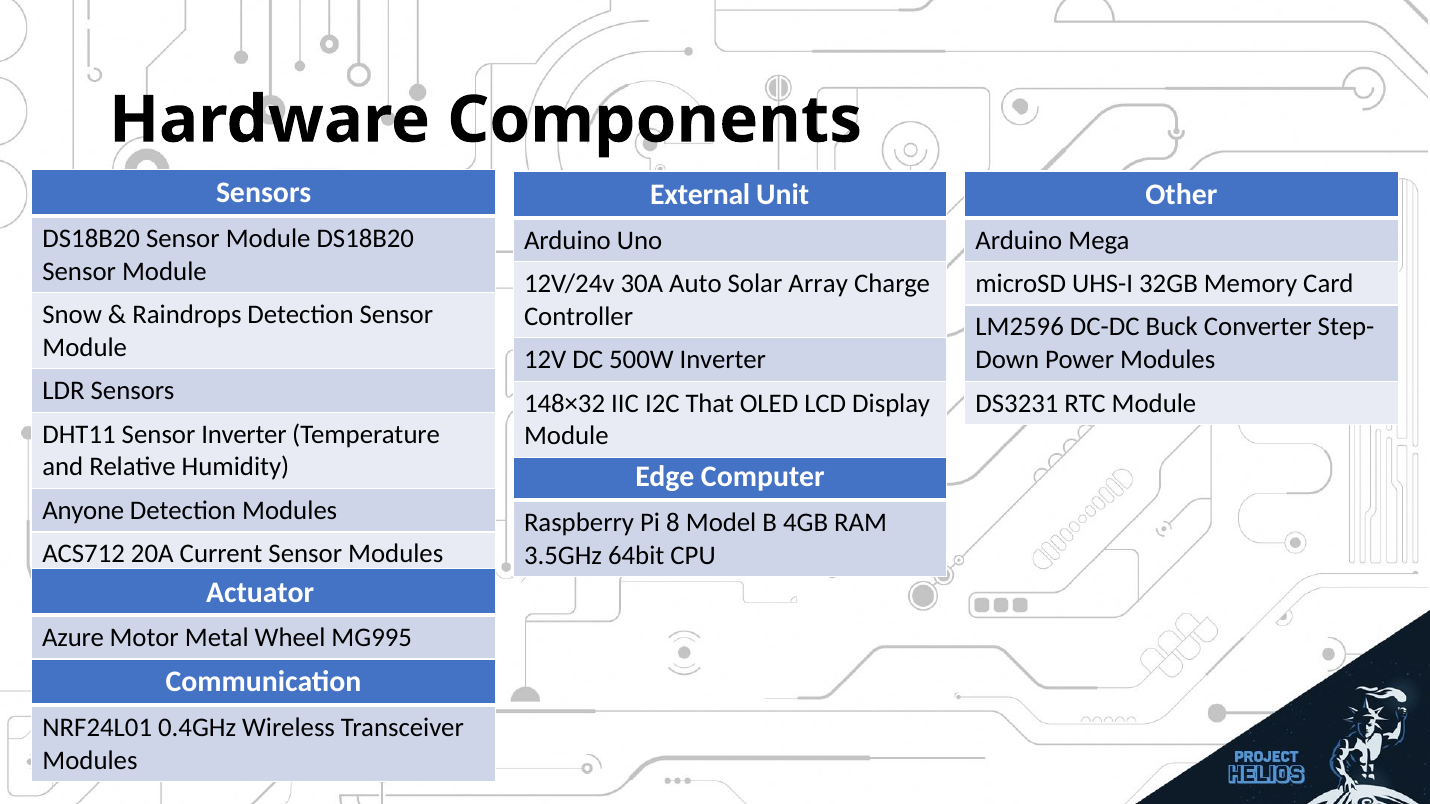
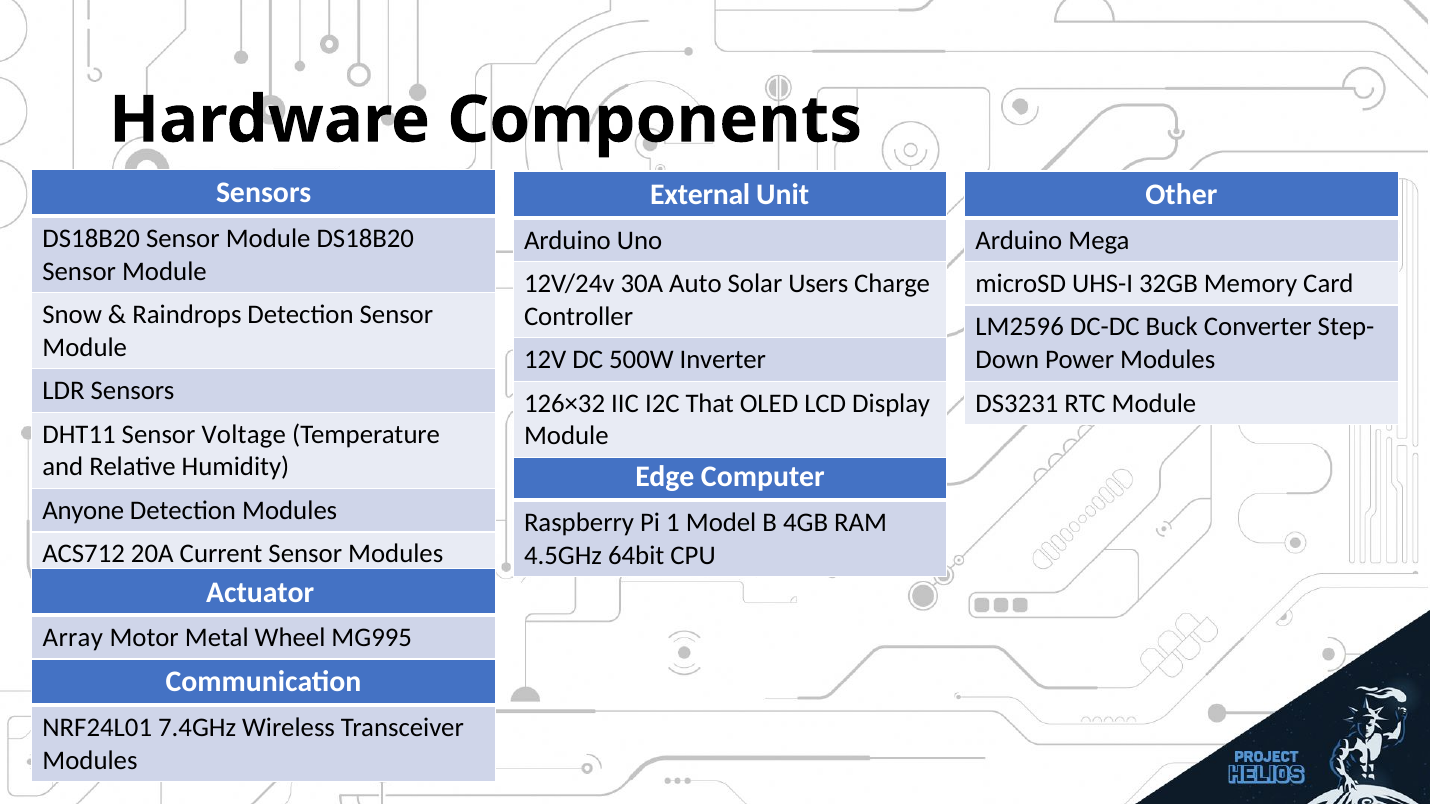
Array: Array -> Users (818, 284)
148×32: 148×32 -> 126×32 (565, 404)
Sensor Inverter: Inverter -> Voltage (244, 435)
8: 8 -> 1 (673, 523)
3.5GHz: 3.5GHz -> 4.5GHz (563, 555)
Azure: Azure -> Array (73, 638)
0.4GHz: 0.4GHz -> 7.4GHz (197, 728)
